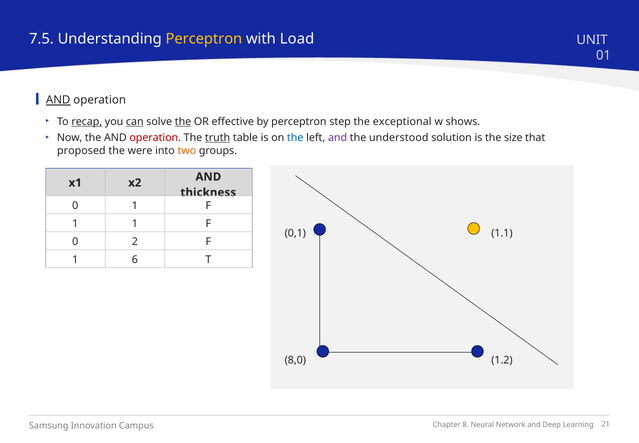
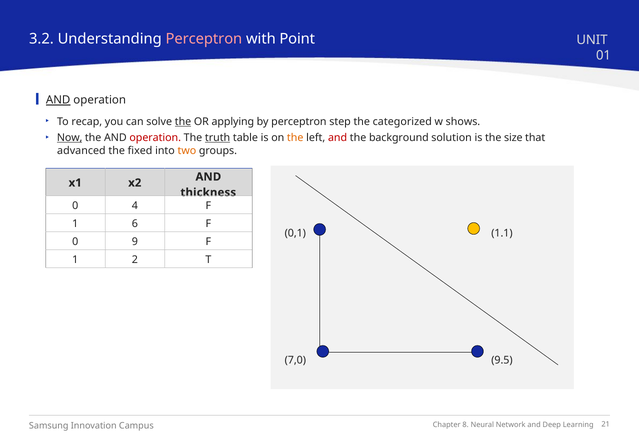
7.5: 7.5 -> 3.2 (41, 39)
Perceptron colour: yellow -> pink (204, 39)
Load: Load -> Point (297, 39)
recap underline: present -> none (87, 122)
can underline: present -> none (135, 122)
effective: effective -> applying (233, 122)
exceptional: exceptional -> categorized (402, 122)
Now underline: none -> present (70, 138)
the colour: blue -> orange (295, 138)
and colour: purple -> red (338, 138)
understood: understood -> background (399, 138)
proposed: proposed -> advanced (81, 150)
were: were -> fixed (140, 150)
0 1: 1 -> 4 (135, 205)
1 1: 1 -> 6 (135, 223)
2: 2 -> 9 (135, 241)
6: 6 -> 2 (135, 259)
8,0: 8,0 -> 7,0 (295, 360)
1.2: 1.2 -> 9.5 (502, 360)
